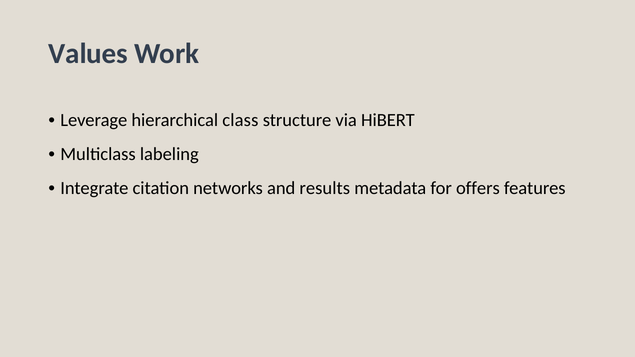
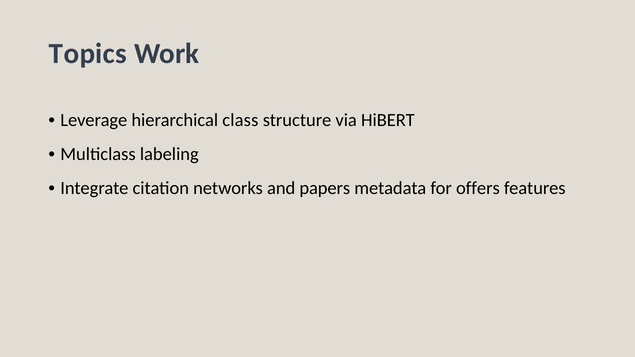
Values: Values -> Topics (88, 54)
results: results -> papers (325, 188)
